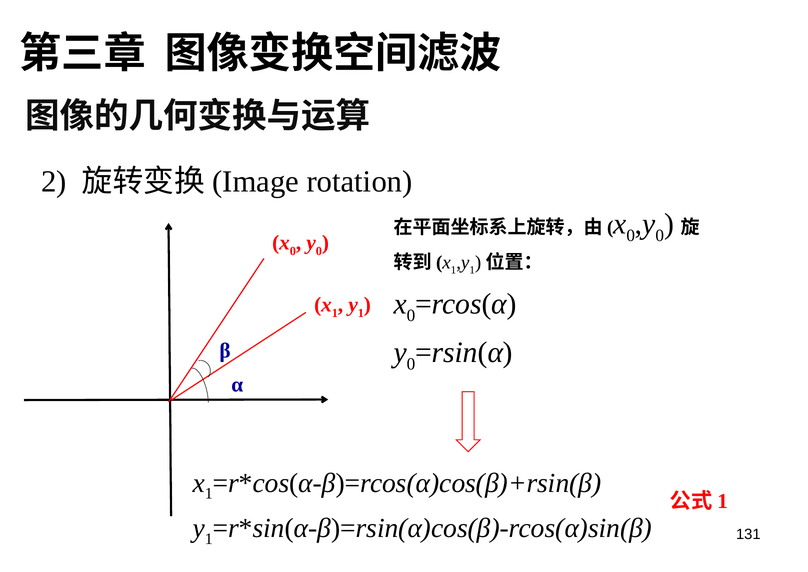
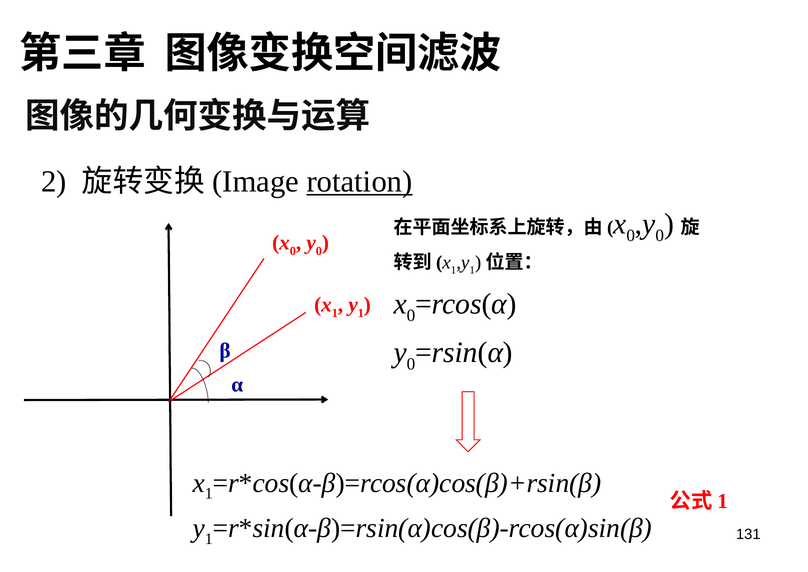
rotation underline: none -> present (360, 181)
